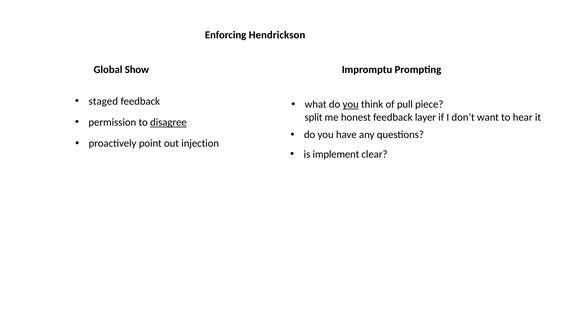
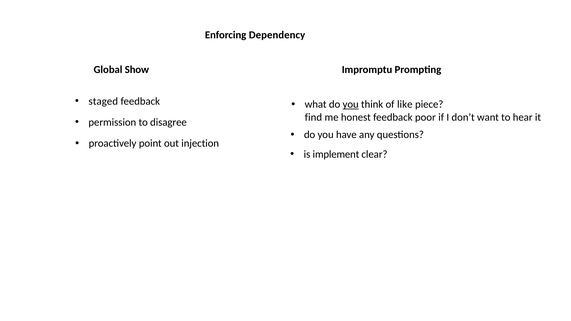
Hendrickson: Hendrickson -> Dependency (277, 35)
pull: pull -> like (405, 104)
split: split -> find (313, 117)
layer: layer -> poor (425, 117)
disagree underline: present -> none (168, 122)
